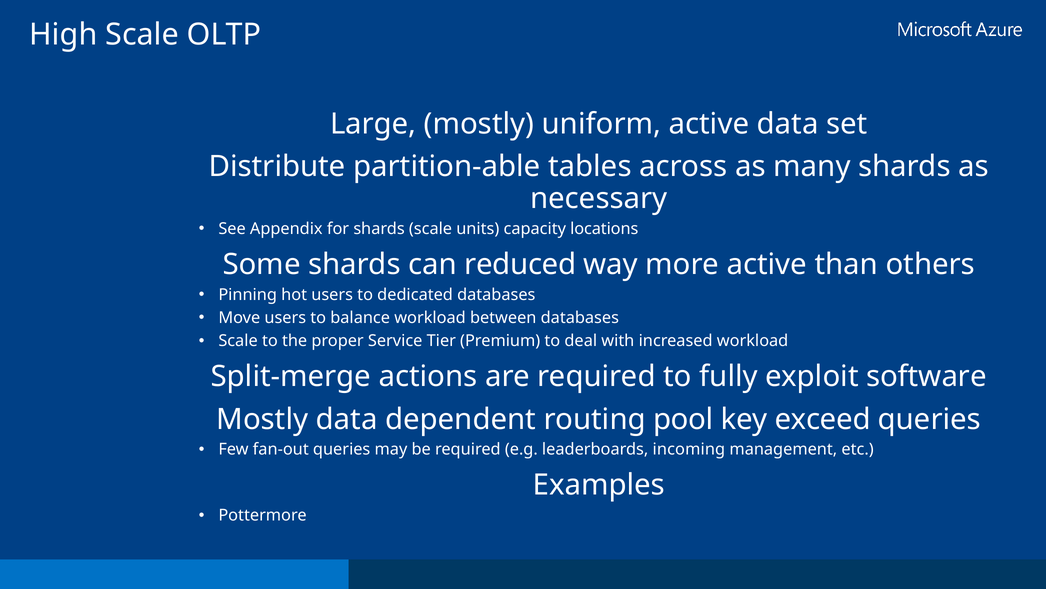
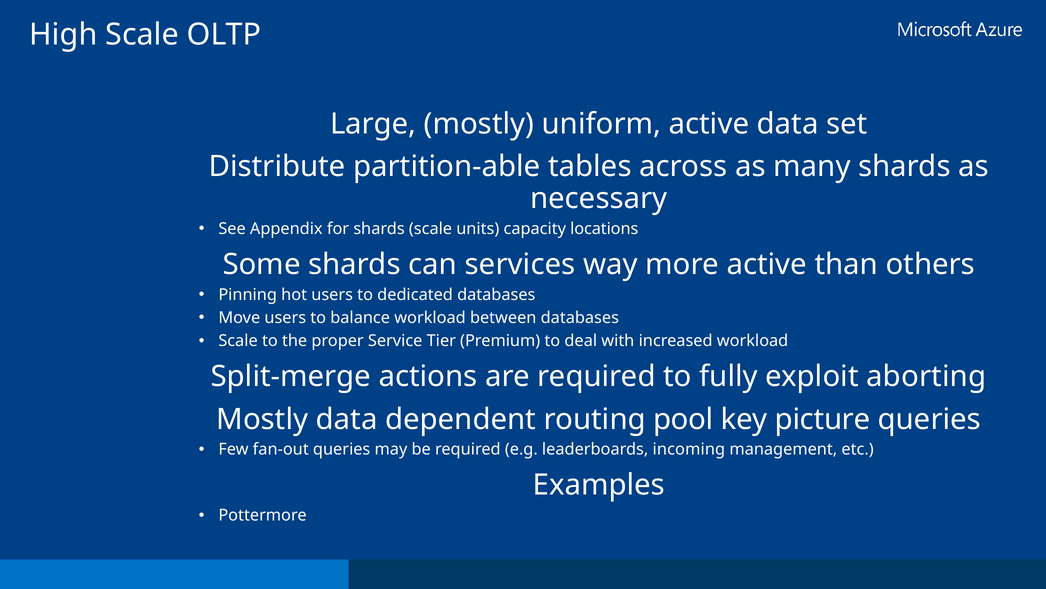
reduced: reduced -> services (520, 264)
software: software -> aborting (926, 376)
exceed: exceed -> picture (823, 419)
